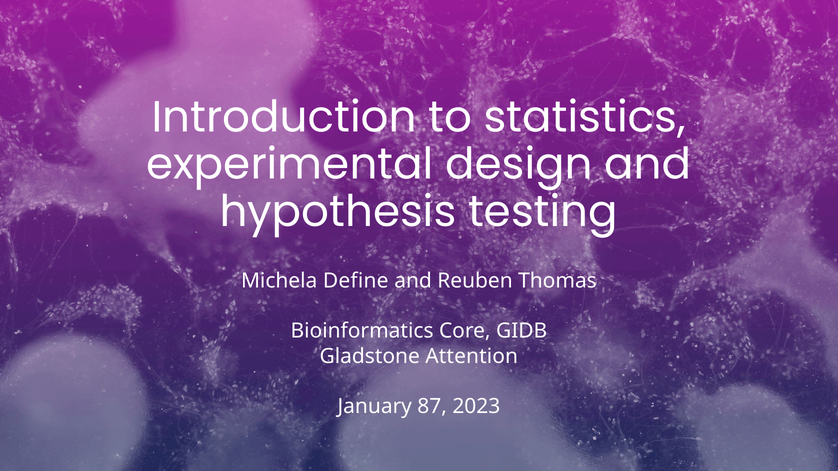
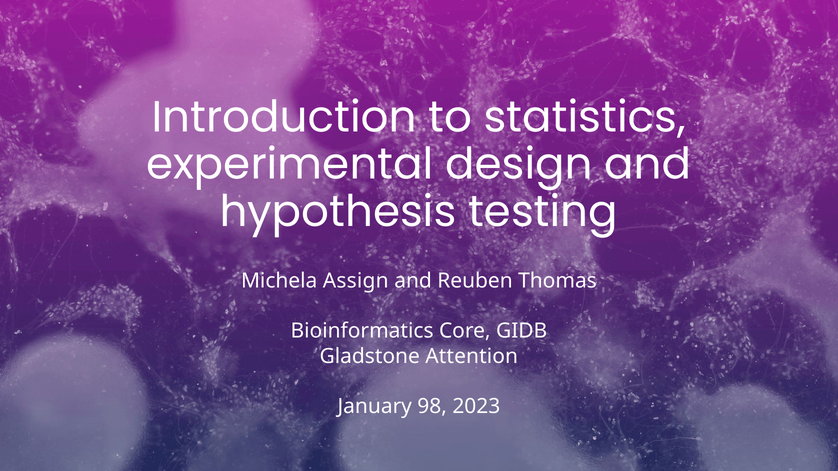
Define: Define -> Assign (356, 281)
87: 87 -> 98 (432, 407)
